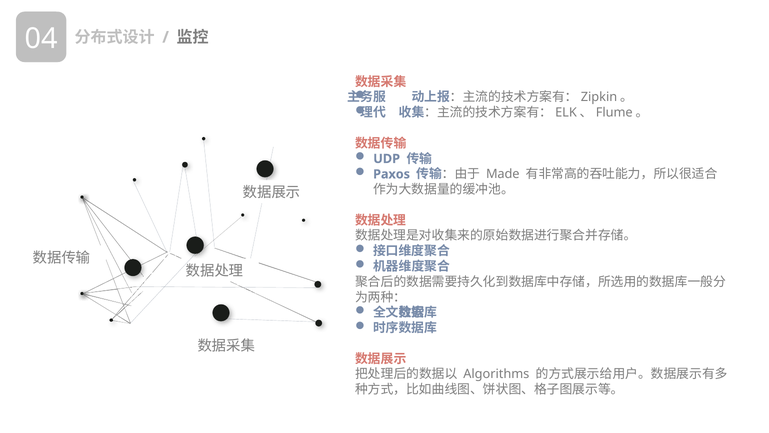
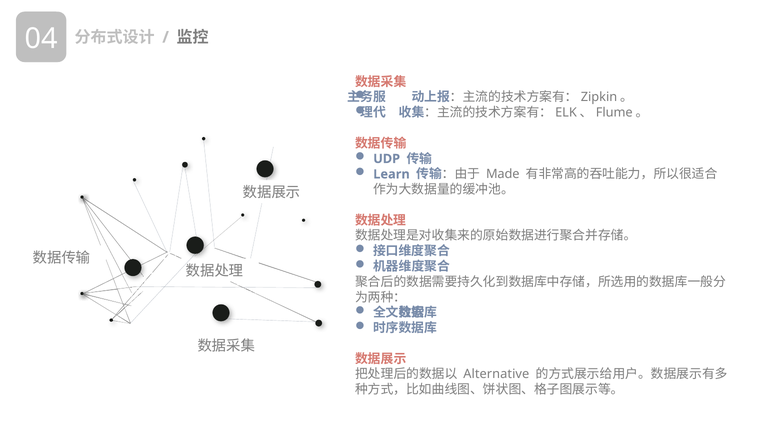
Paxos: Paxos -> Learn (391, 174)
Algorithms: Algorithms -> Alternative (496, 374)
